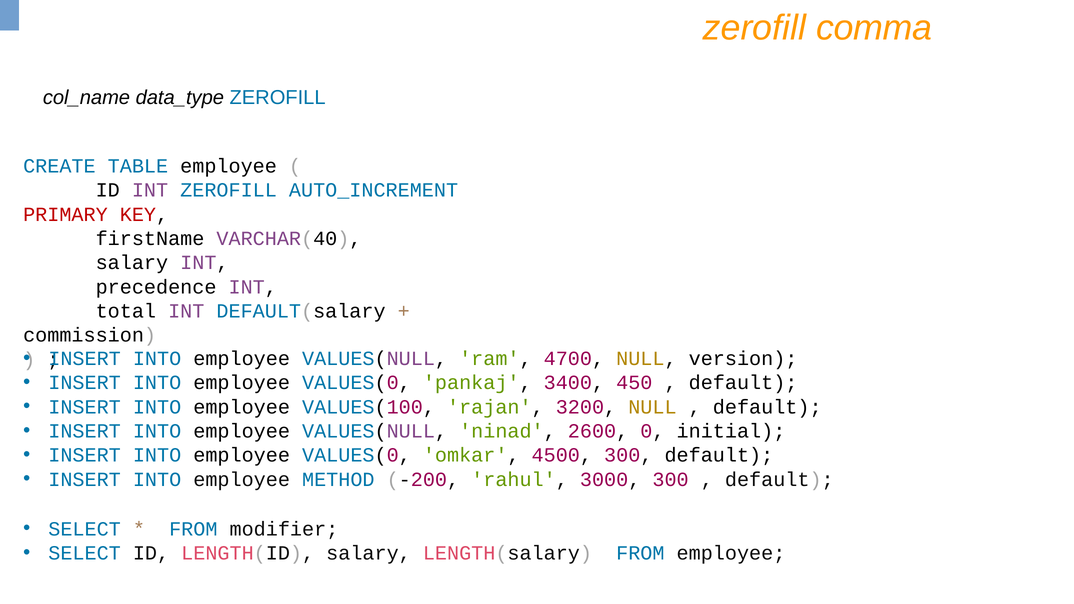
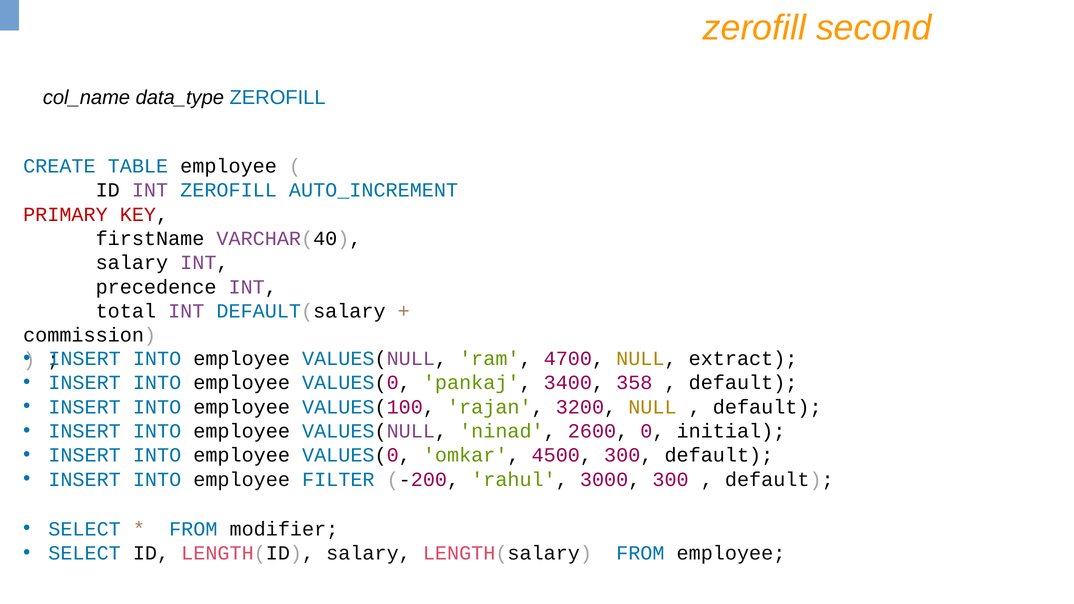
comma: comma -> second (874, 28)
version: version -> extract (743, 359)
450: 450 -> 358 (634, 383)
METHOD: METHOD -> FILTER (338, 479)
